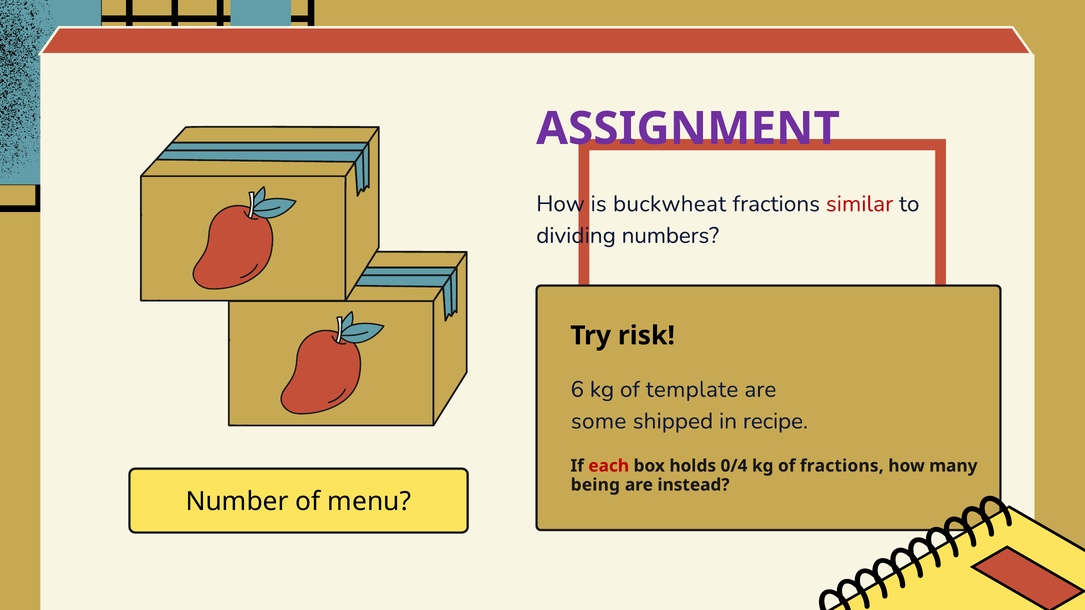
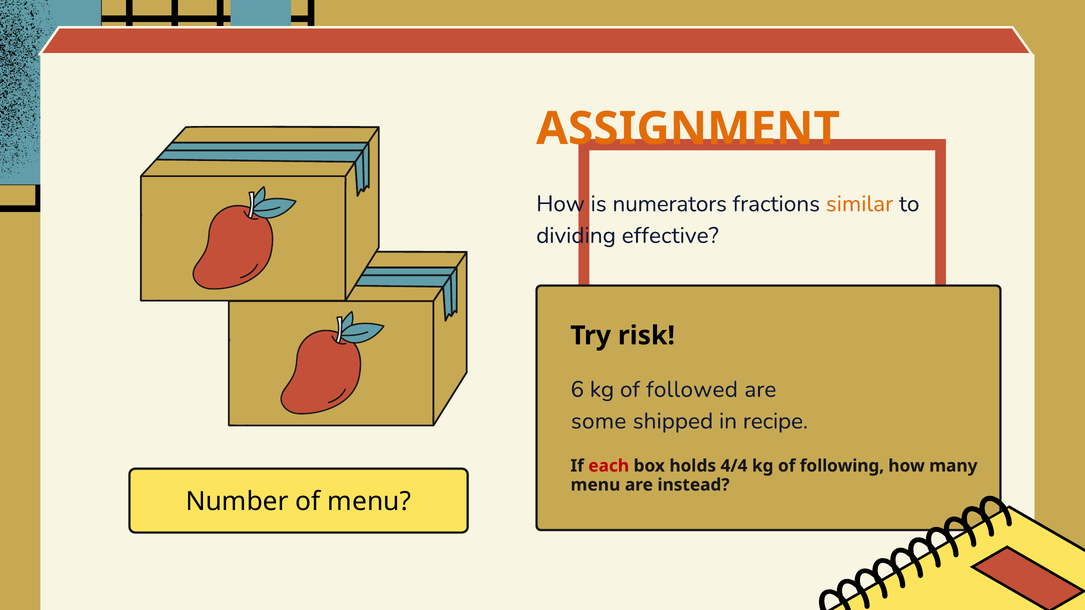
ASSIGNMENT colour: purple -> orange (688, 129)
buckwheat: buckwheat -> numerators (670, 204)
similar colour: red -> orange (860, 204)
numbers: numbers -> effective (670, 236)
template: template -> followed (692, 390)
0/4: 0/4 -> 4/4 (734, 466)
of fractions: fractions -> following (842, 466)
being: being -> menu (595, 485)
